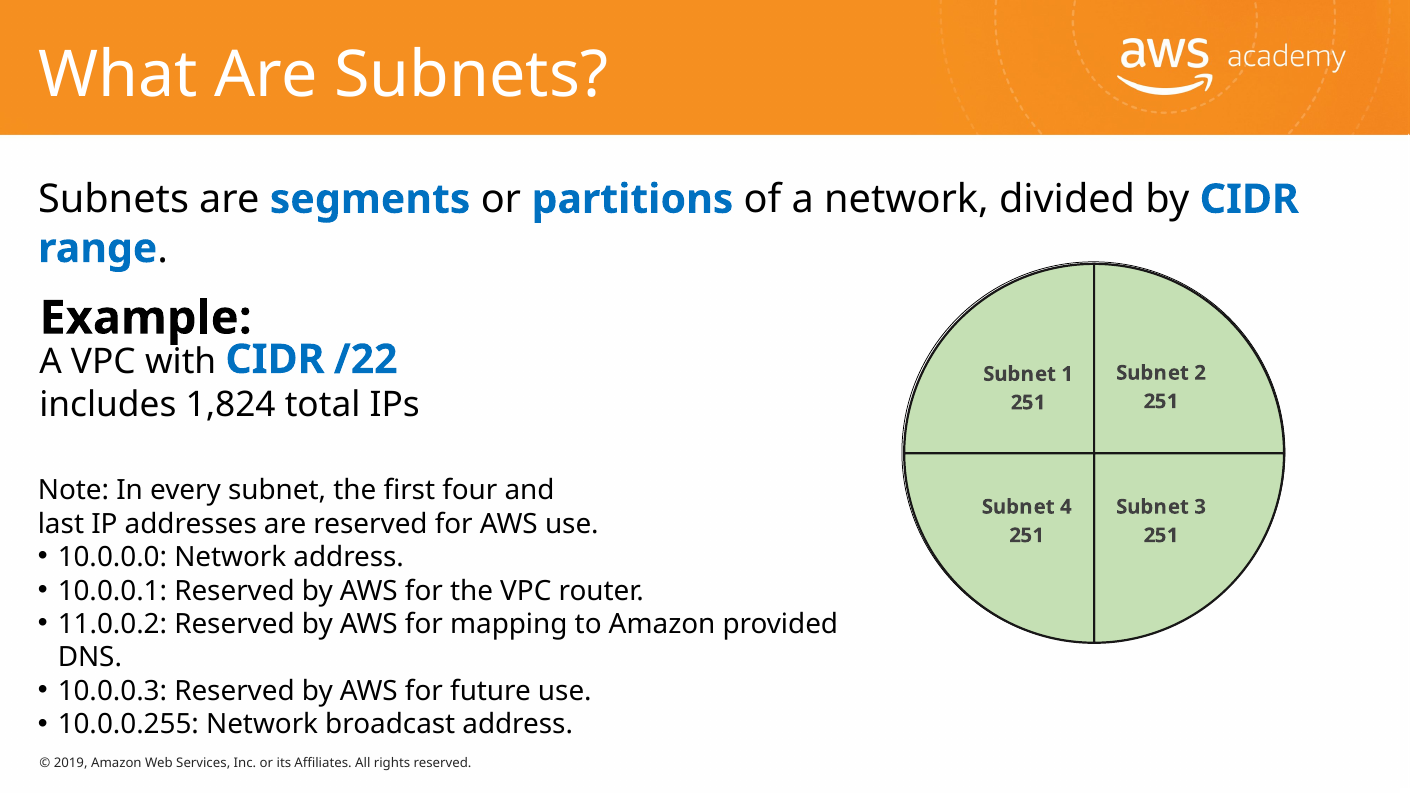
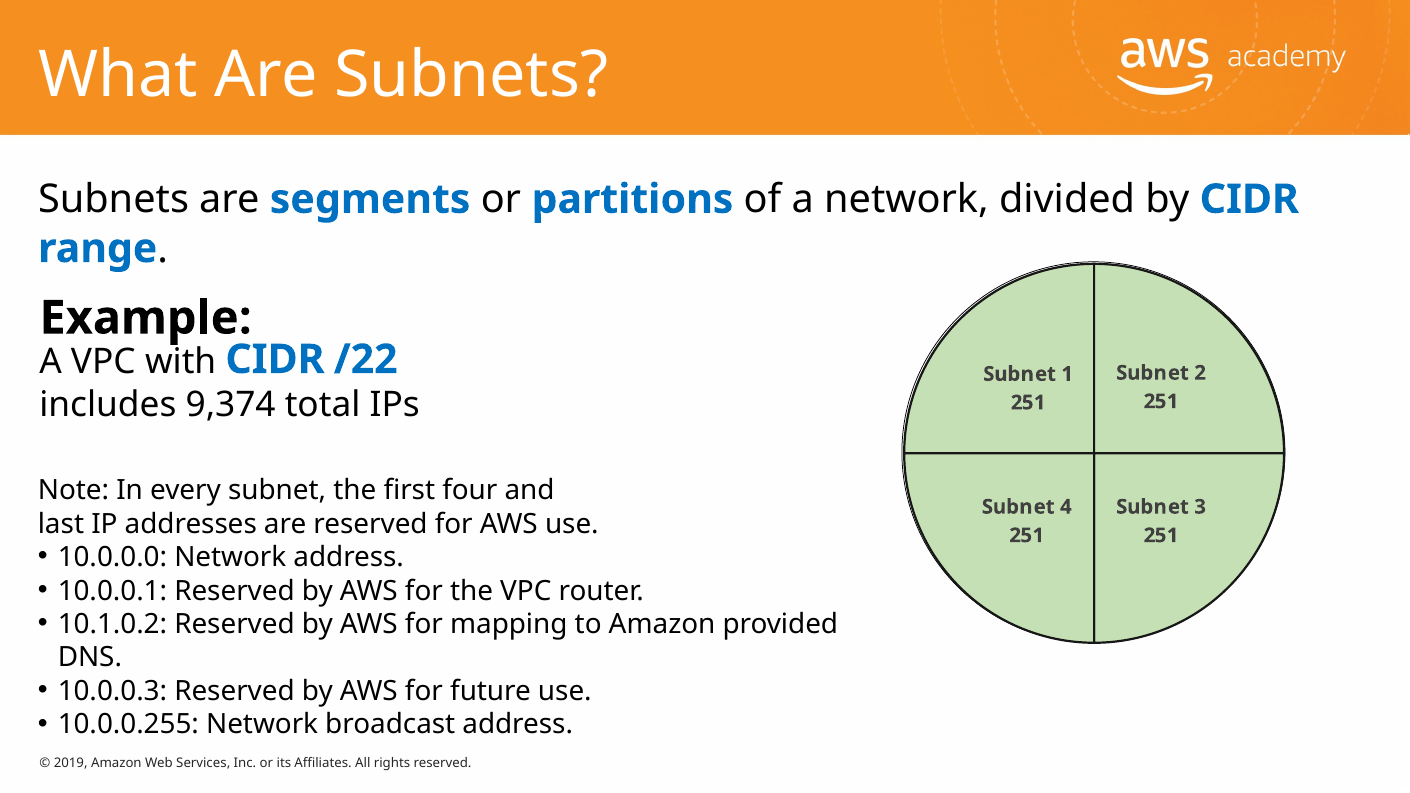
1,824: 1,824 -> 9,374 (231, 405)
11.0.0.2: 11.0.0.2 -> 10.1.0.2 (112, 624)
